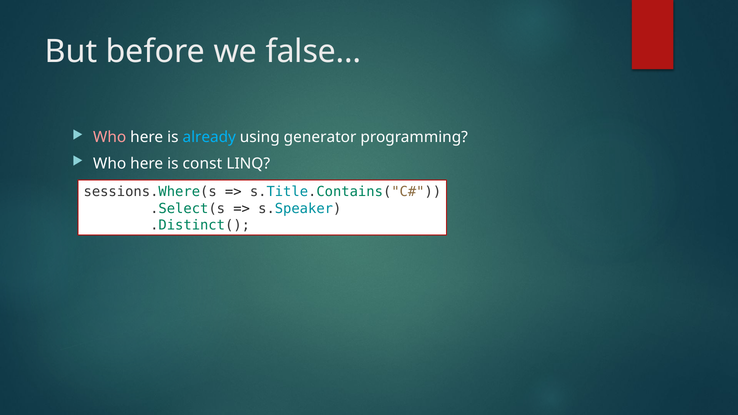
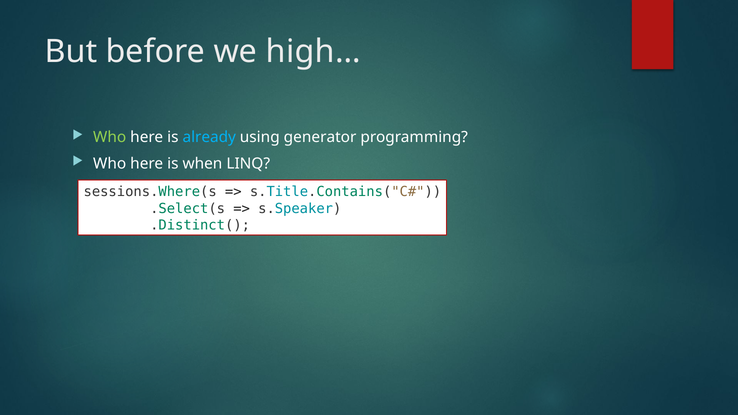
false…: false… -> high… (313, 52)
Who colour: pink -> light green (110, 137)
const: const -> when (202, 163)
